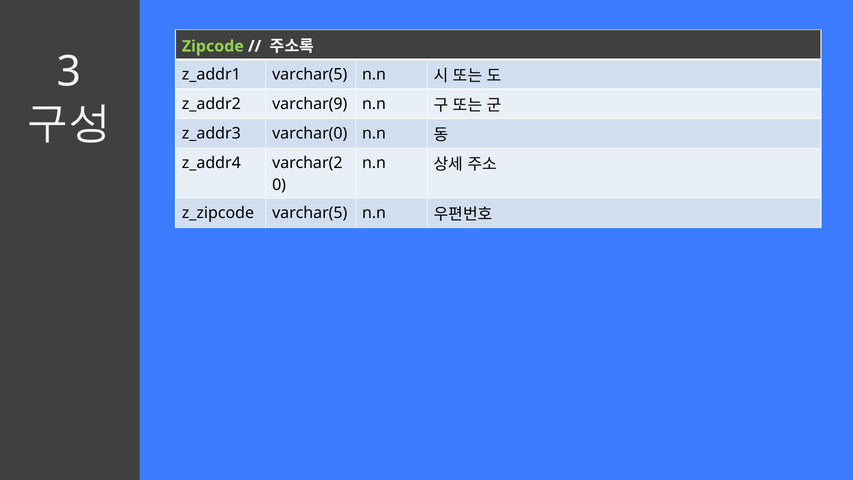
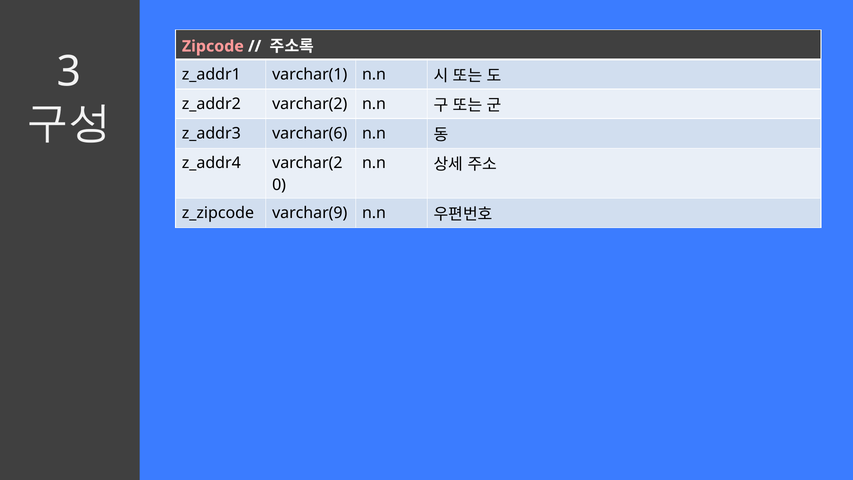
Zipcode colour: light green -> pink (213, 46)
varchar(5: varchar(5 -> varchar(1 (310, 74)
varchar(9: varchar(9 -> varchar(2 (310, 104)
varchar(0: varchar(0 -> varchar(6 (310, 134)
varchar(5: varchar(5 -> varchar(9 (310, 213)
